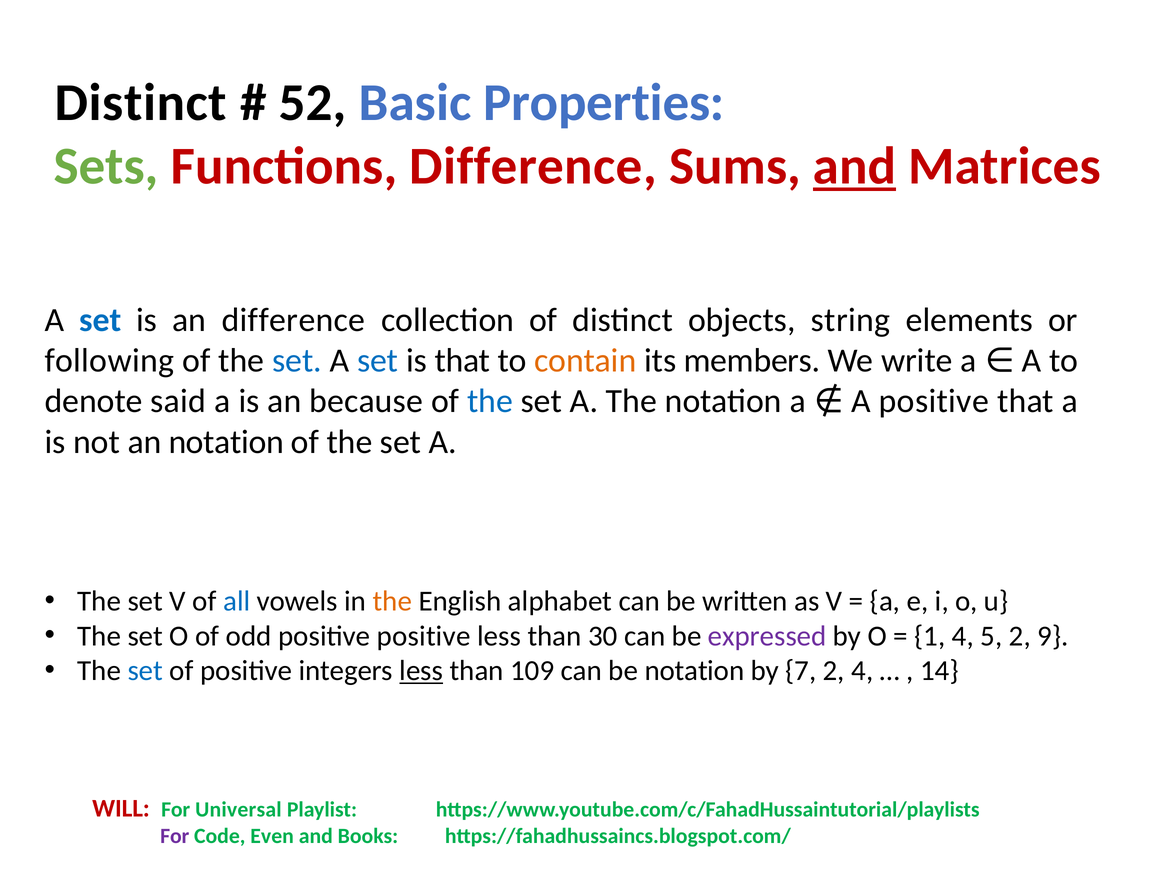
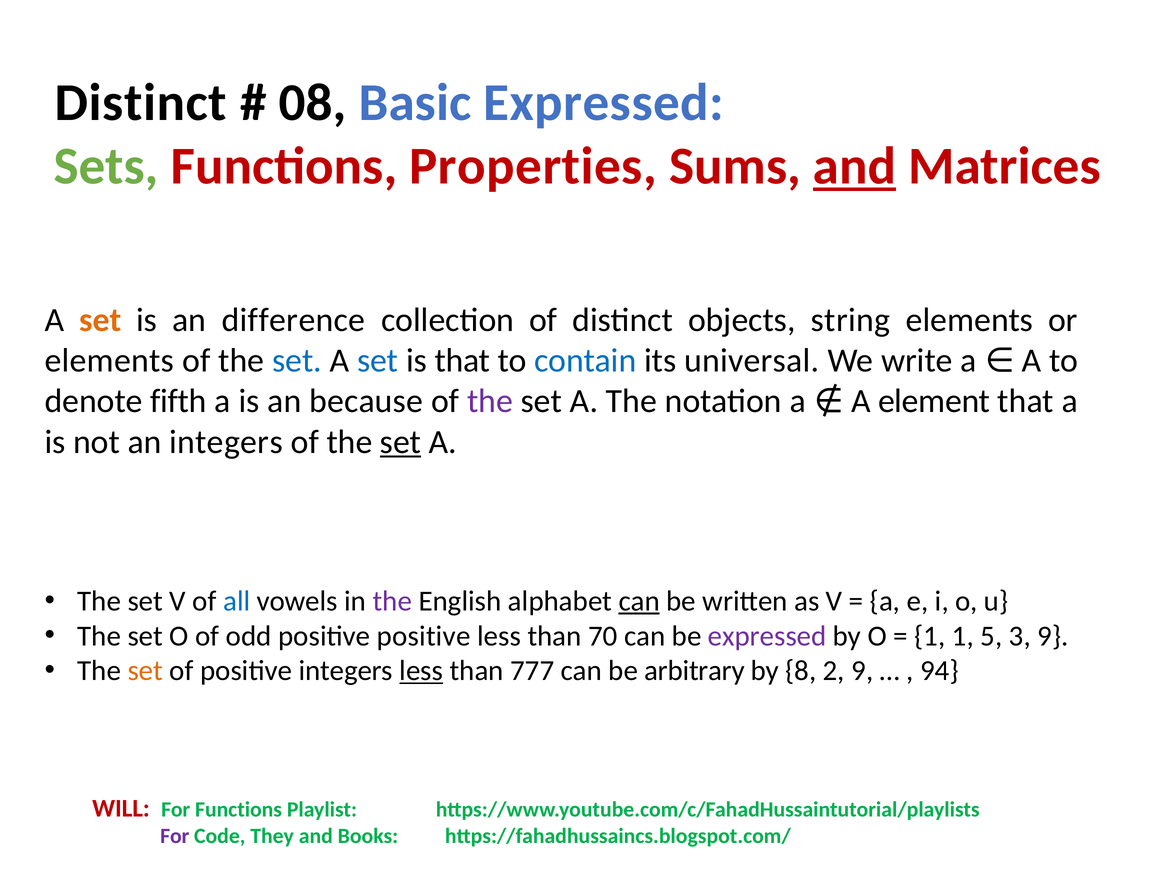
52: 52 -> 08 (313, 103)
Basic Properties: Properties -> Expressed (604, 103)
Functions Difference: Difference -> Properties (533, 166)
set colour: blue -> orange (100, 320)
following: following -> elements (109, 361)
contain colour: orange -> blue (585, 361)
members: members -> universal (752, 361)
said: said -> fifth (179, 401)
the colour: blue -> purple (490, 401)
A positive: positive -> element (934, 401)
an notation: notation -> integers (226, 442)
set underline: none -> present (401, 442)
the colour: orange -> purple (392, 601)
can underline: none -> present (639, 601)
30: 30 -> 70 (603, 636)
1 4: 4 -> 1 (963, 636)
5 2: 2 -> 3 (1020, 636)
set colour: blue -> orange (145, 671)
109: 109 -> 777 (532, 671)
be notation: notation -> arbitrary (695, 671)
7: 7 -> 8 (801, 671)
2 4: 4 -> 9 (862, 671)
14: 14 -> 94 (939, 671)
For Universal: Universal -> Functions (239, 809)
Even: Even -> They (272, 836)
